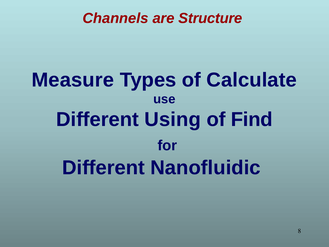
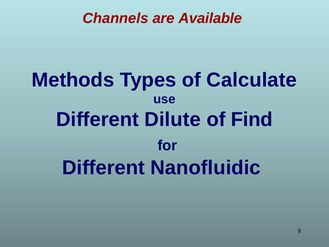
Structure: Structure -> Available (210, 18)
Measure: Measure -> Methods (73, 80)
Using: Using -> Dilute (173, 119)
